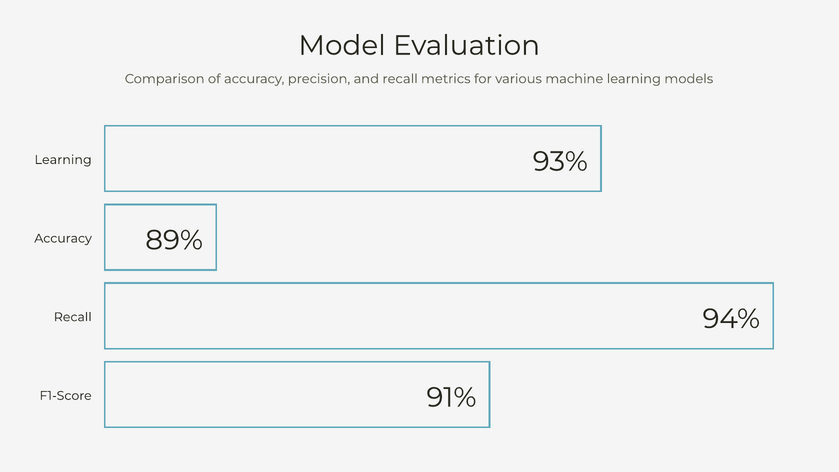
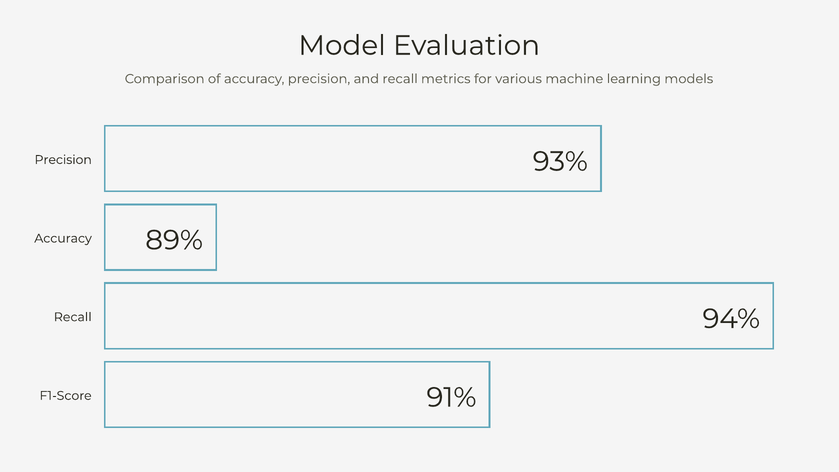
Learning: Learning -> Precision (63, 160)
